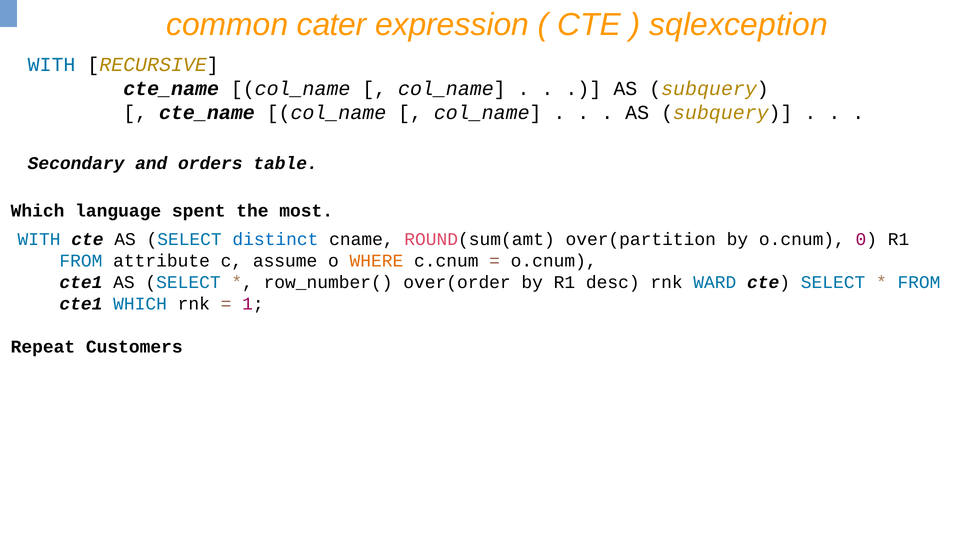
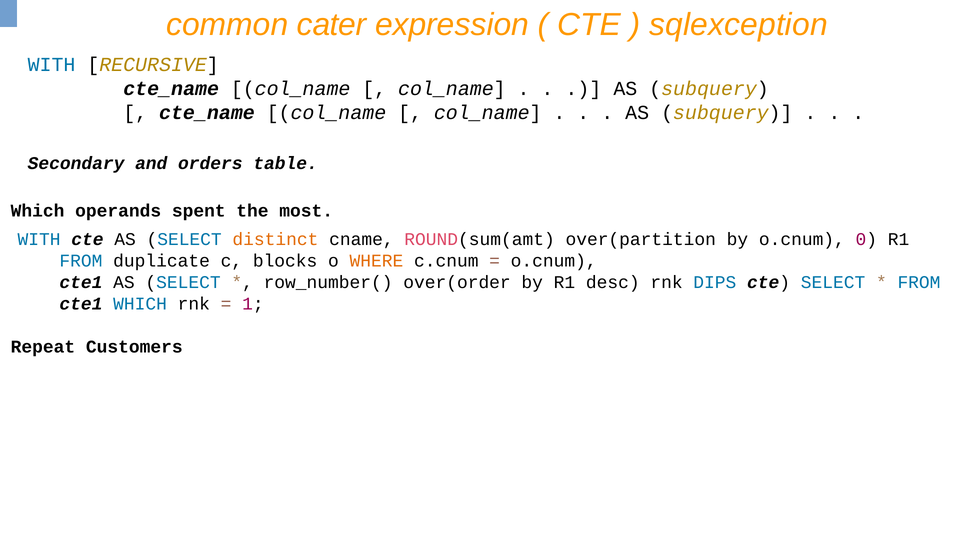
language: language -> operands (118, 211)
distinct colour: blue -> orange (275, 240)
attribute: attribute -> duplicate (162, 261)
assume: assume -> blocks (285, 261)
WARD: WARD -> DIPS (715, 283)
